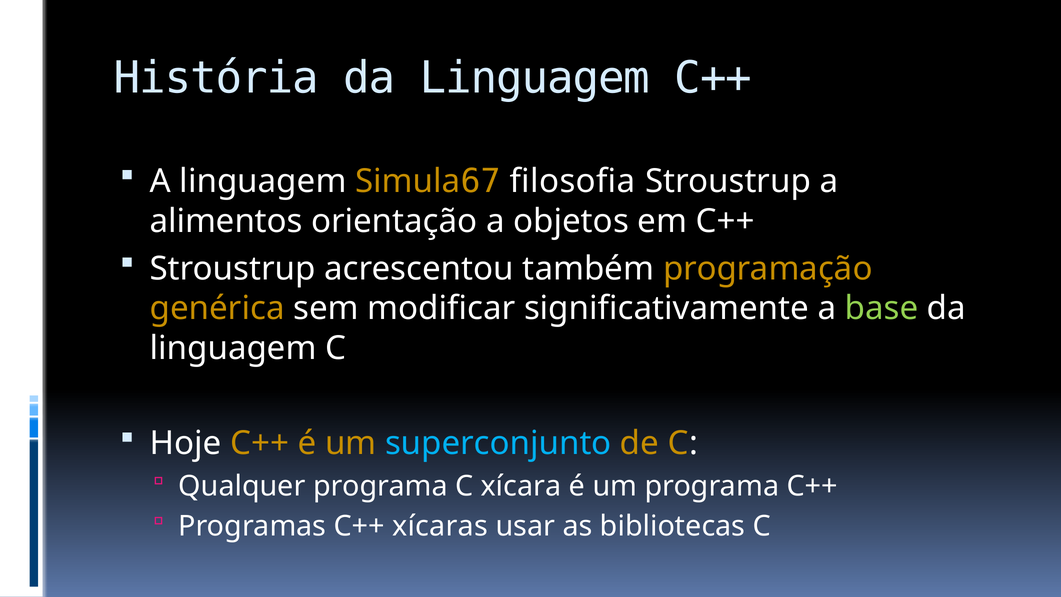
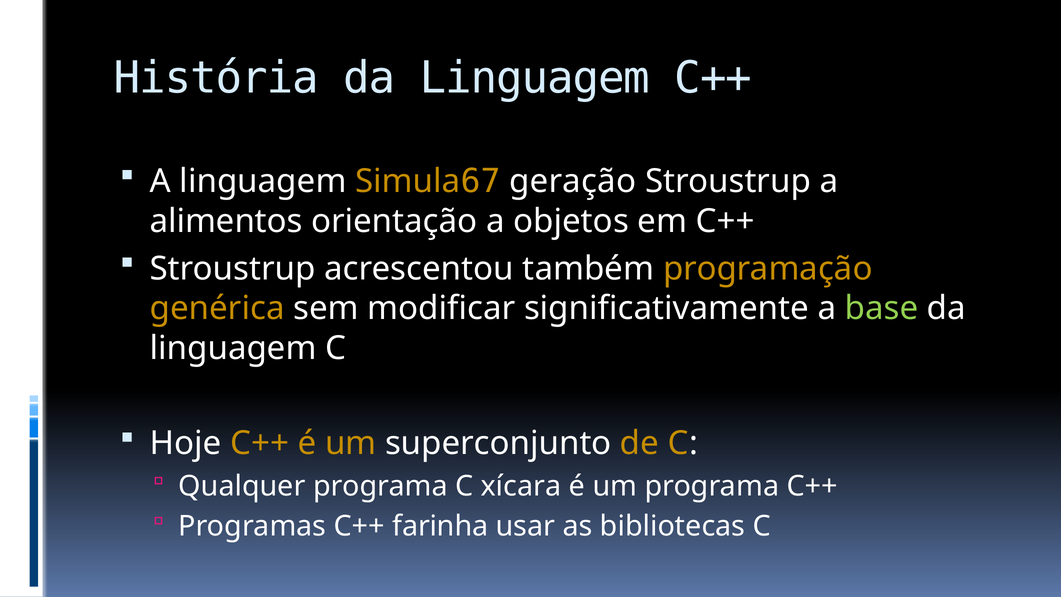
filosofia: filosofia -> geração (573, 181)
superconjunto colour: light blue -> white (498, 443)
xícaras: xícaras -> farinha (440, 526)
